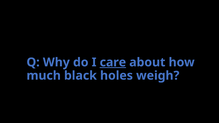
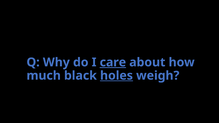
holes underline: none -> present (116, 76)
